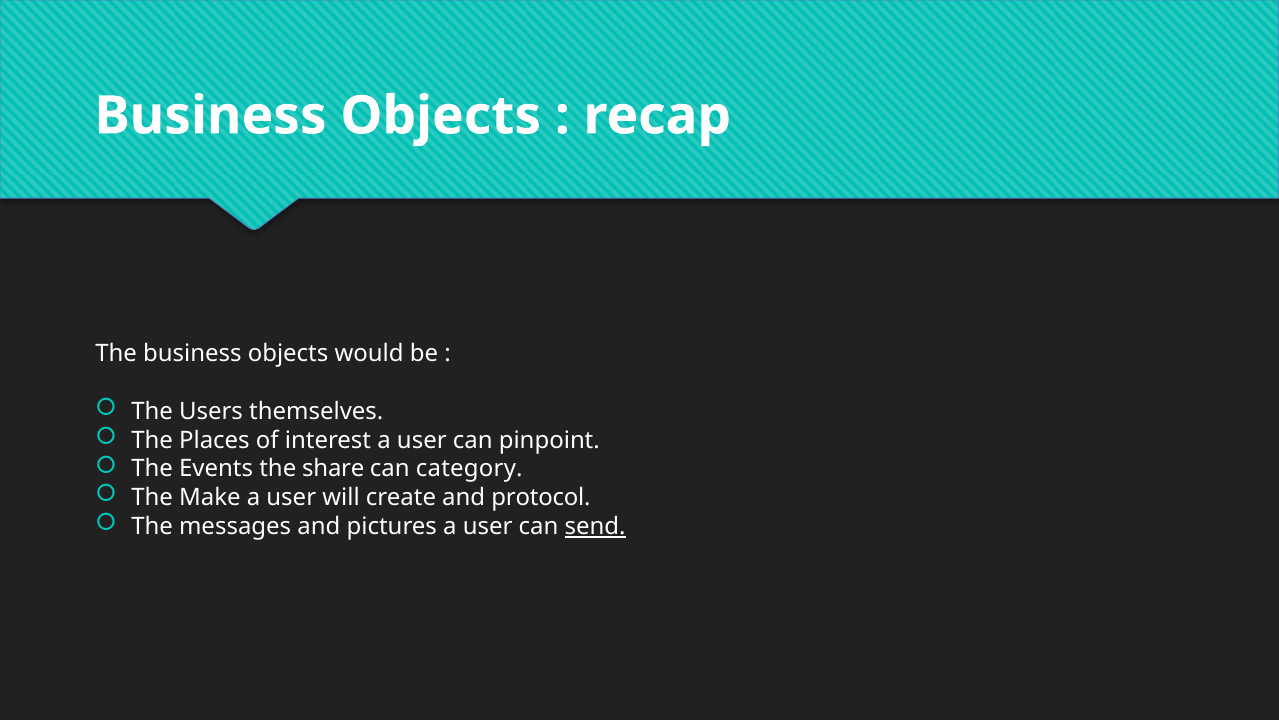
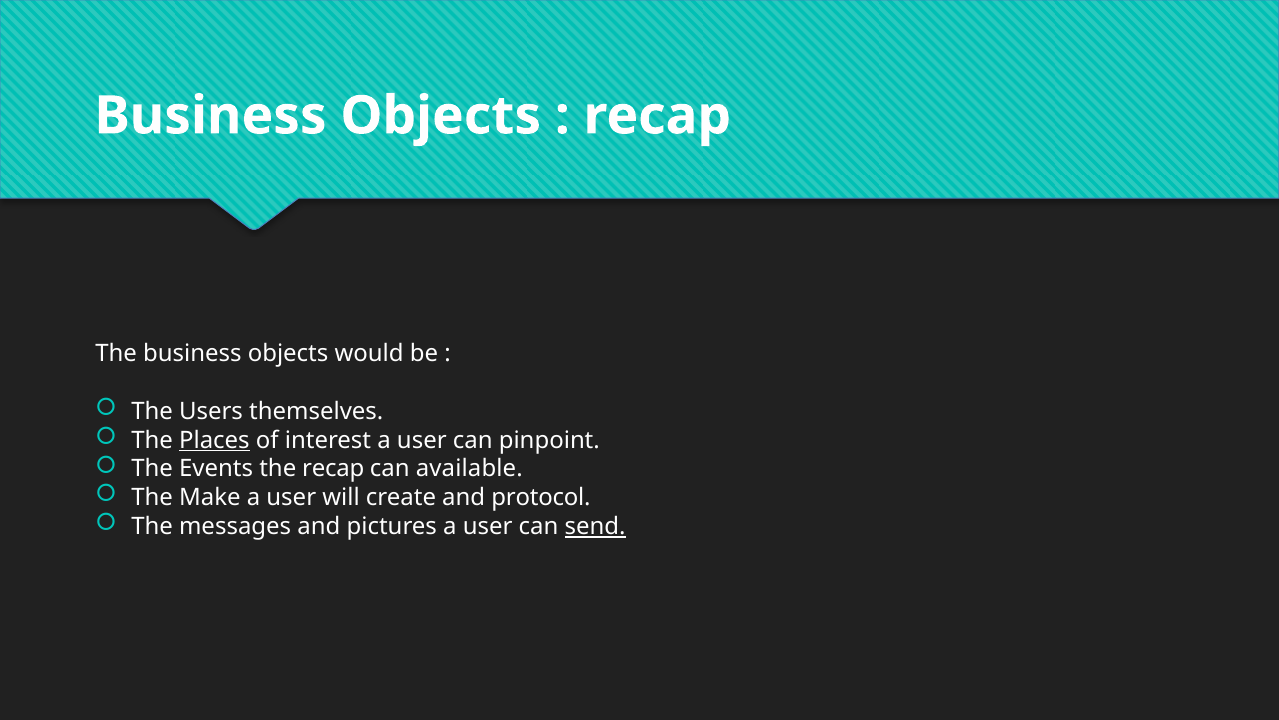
Places underline: none -> present (214, 440)
the share: share -> recap (333, 469)
category: category -> available (469, 469)
